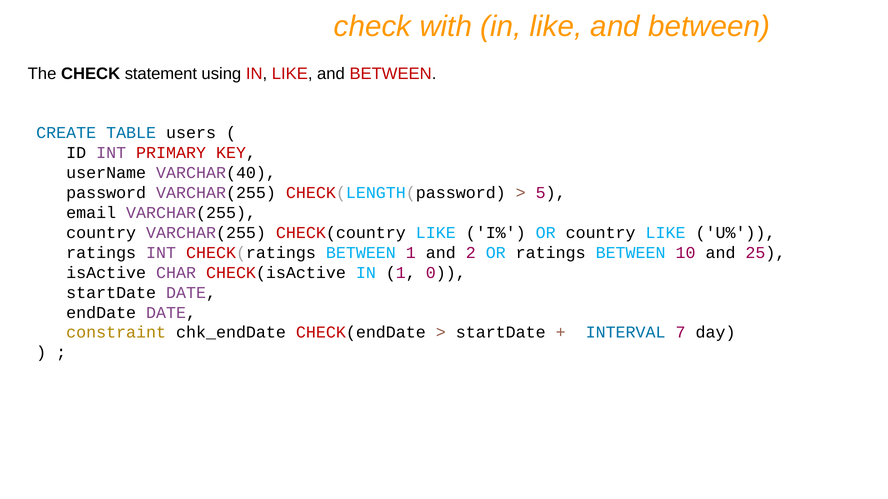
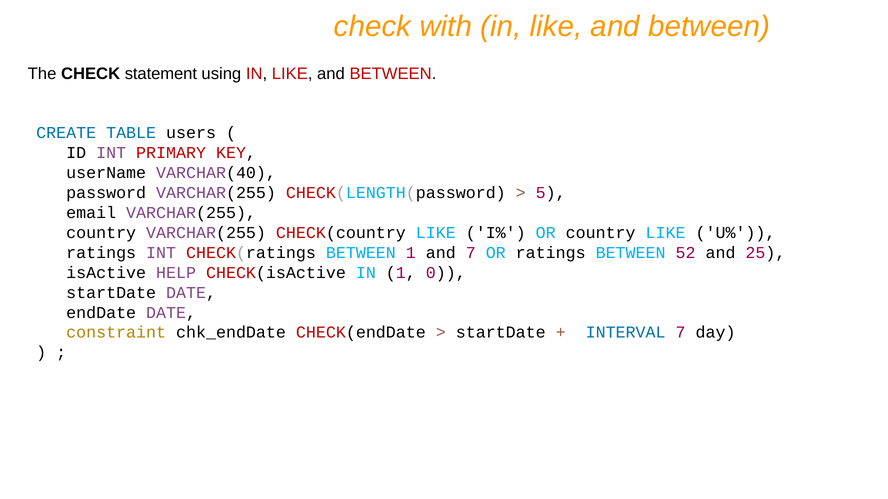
and 2: 2 -> 7 (471, 253)
10: 10 -> 52 (686, 253)
CHAR: CHAR -> HELP (176, 273)
